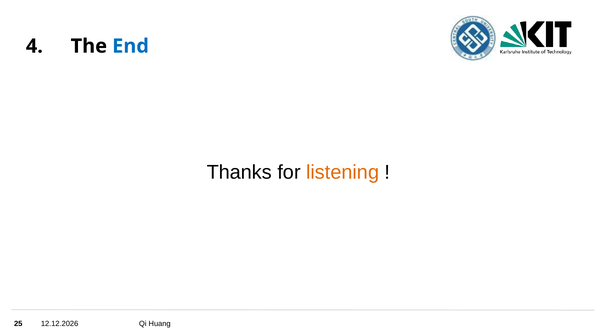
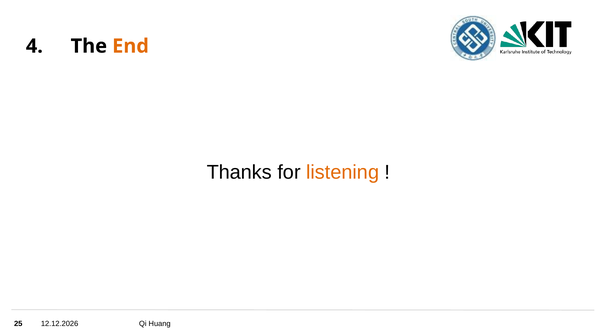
End colour: blue -> orange (131, 46)
